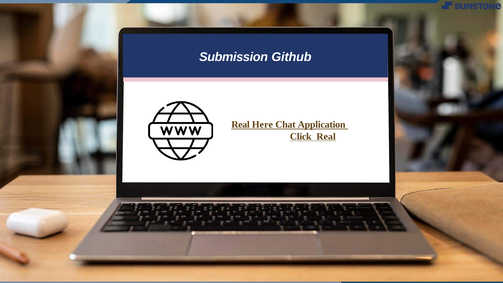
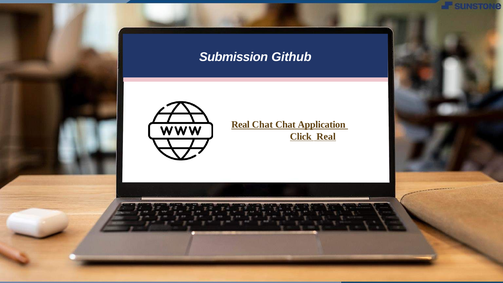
Real Here: Here -> Chat (262, 125)
